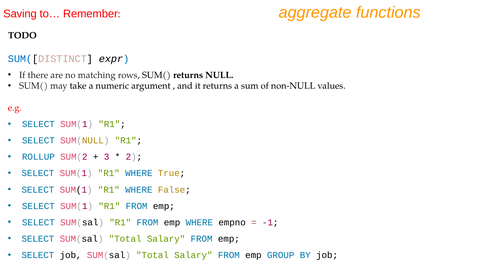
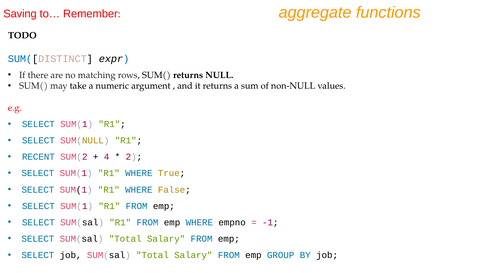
ROLLUP: ROLLUP -> RECENT (38, 157)
3: 3 -> 4 (107, 157)
